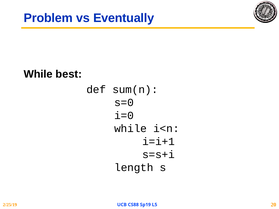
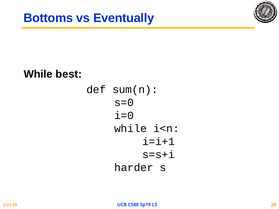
Problem: Problem -> Bottoms (48, 18)
length: length -> harder (134, 168)
